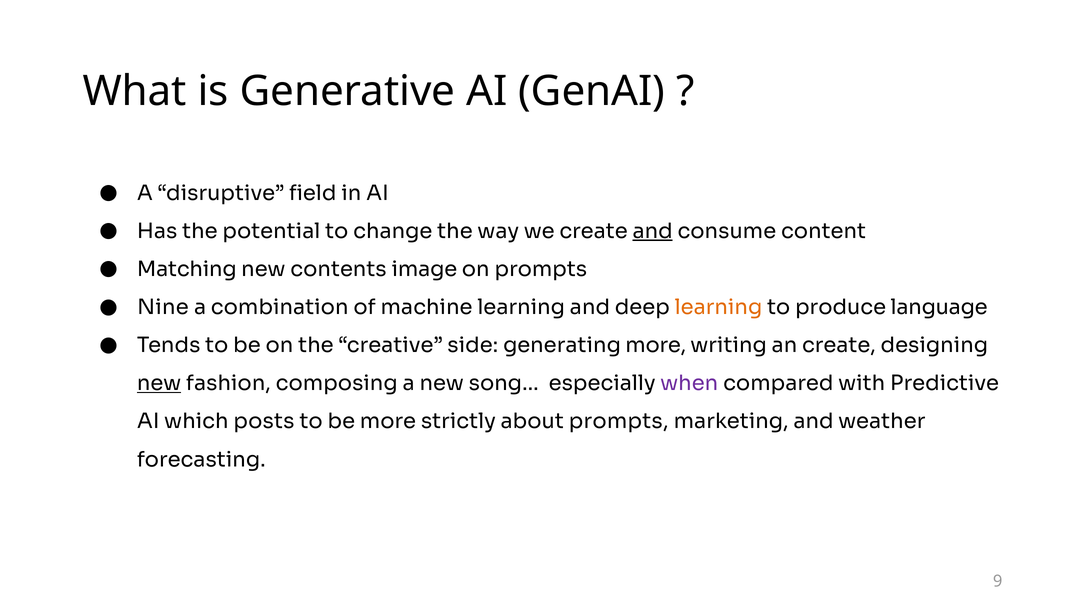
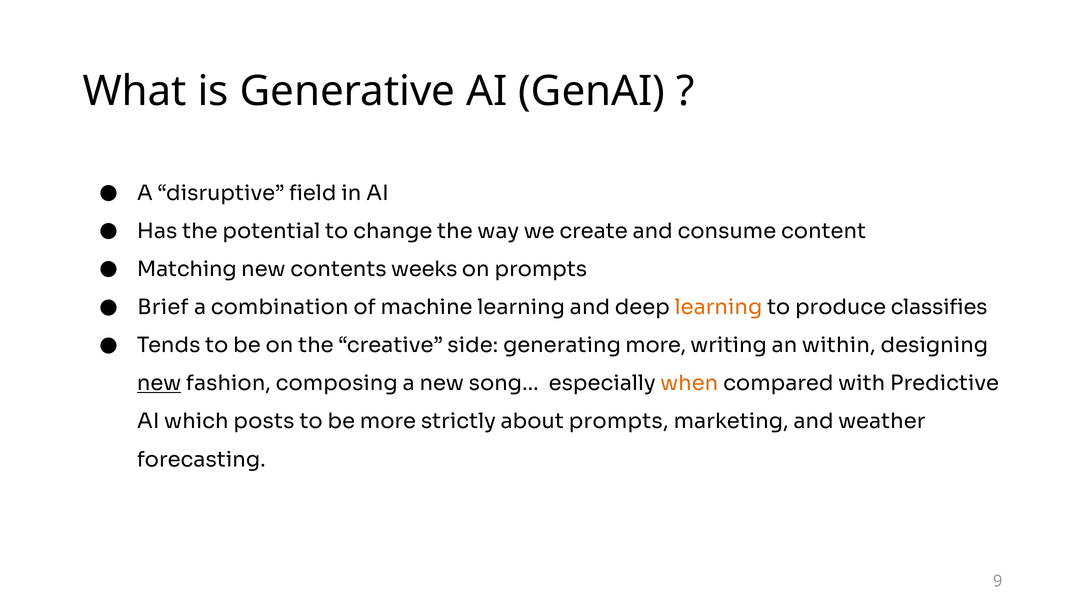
and underline: present -> none (653, 231)
image: image -> weeks (424, 269)
Nine: Nine -> Brief (163, 308)
language: language -> classifies (939, 308)
an create: create -> within (839, 346)
when colour: purple -> orange (689, 384)
